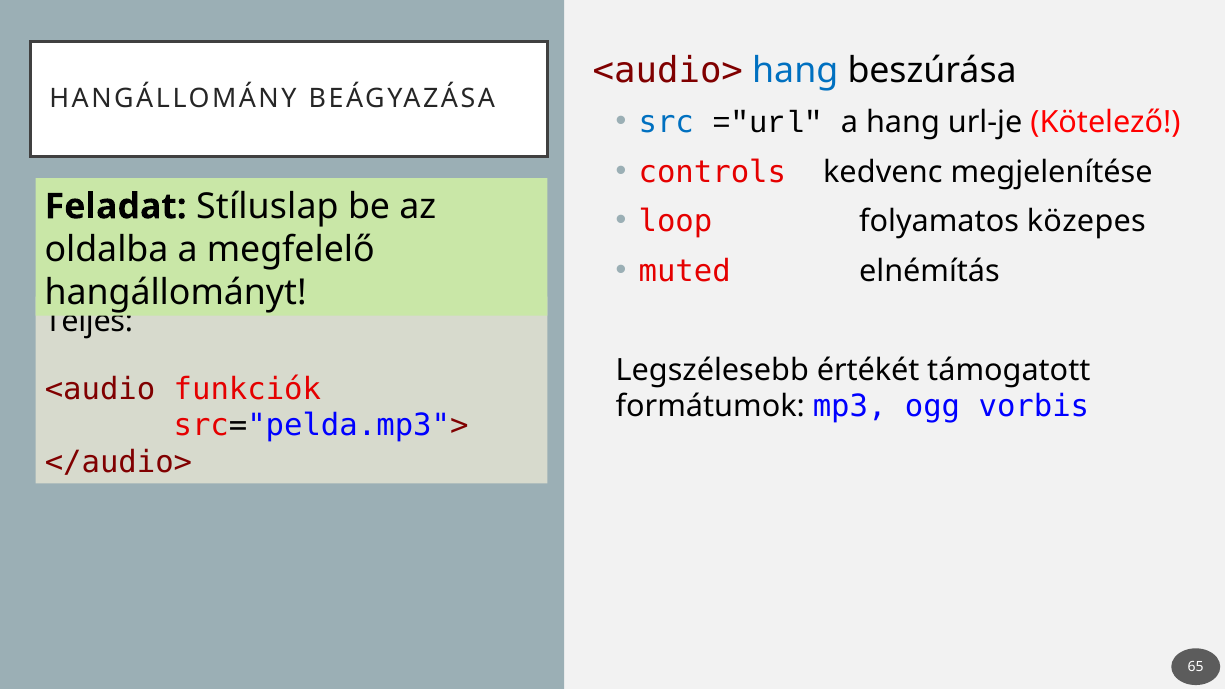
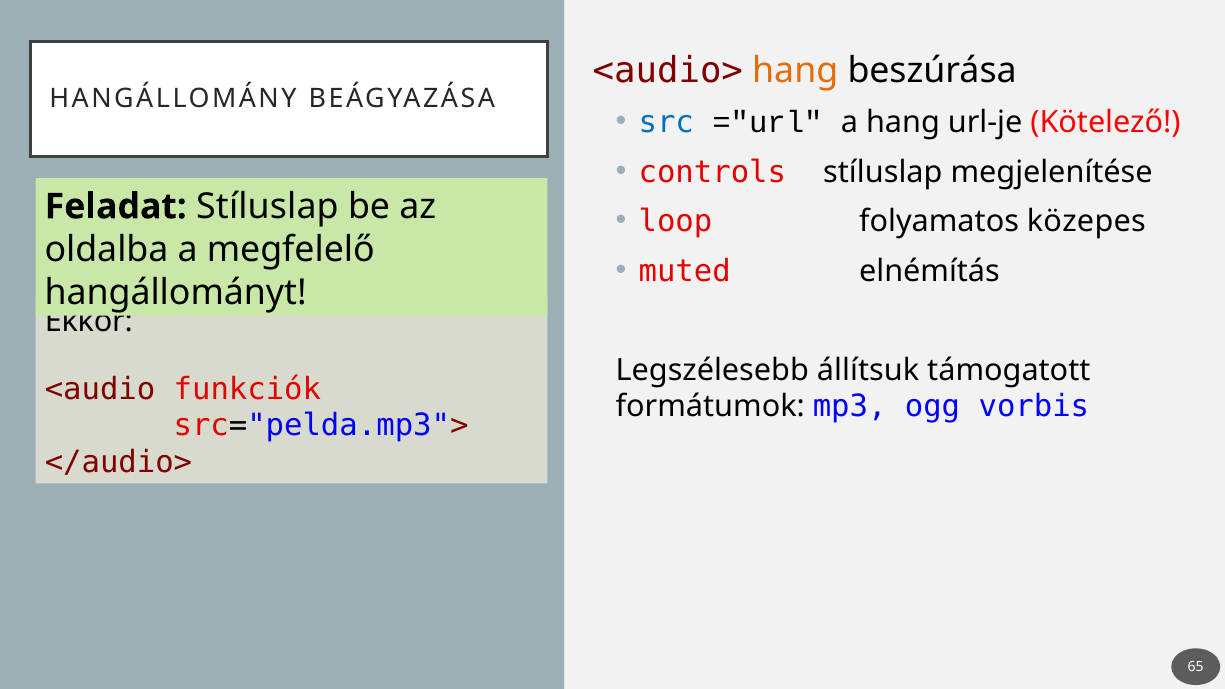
hang colour: blue -> orange (795, 70)
controls kedvenc: kedvenc -> stíluslap (883, 172)
Teljes: Teljes -> Ekkor (89, 322)
értékét: értékét -> állítsuk (868, 370)
